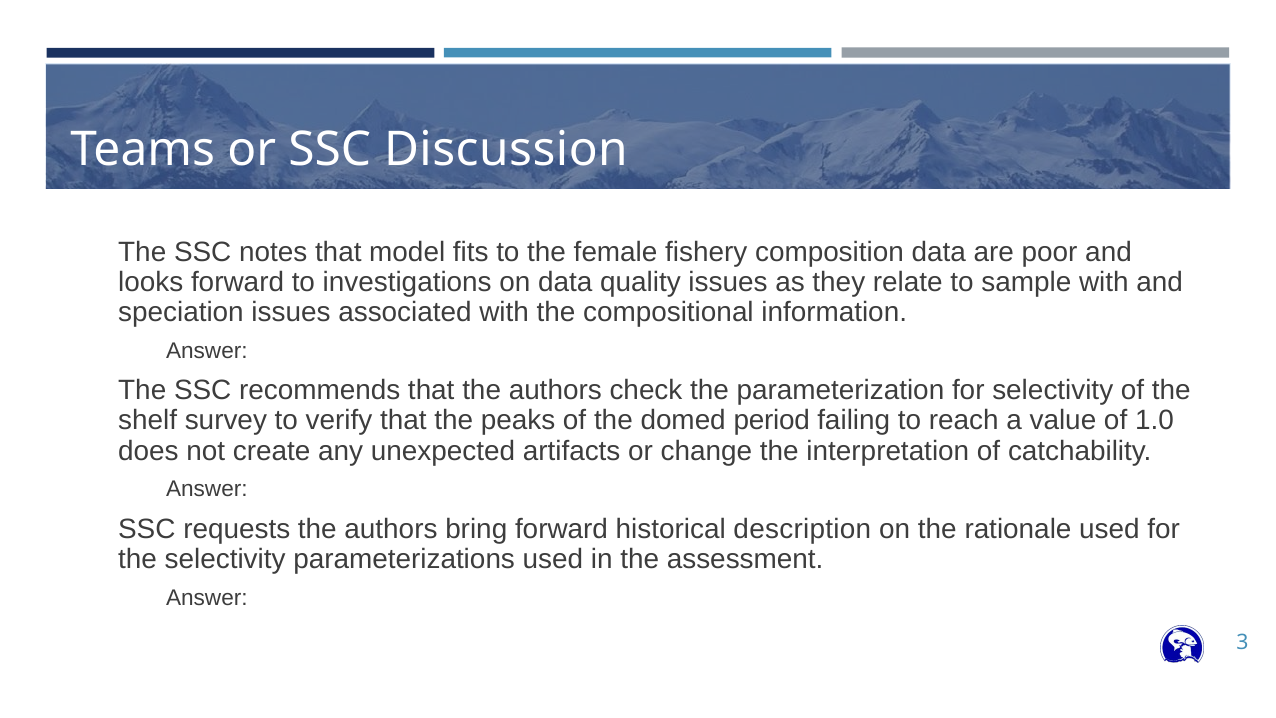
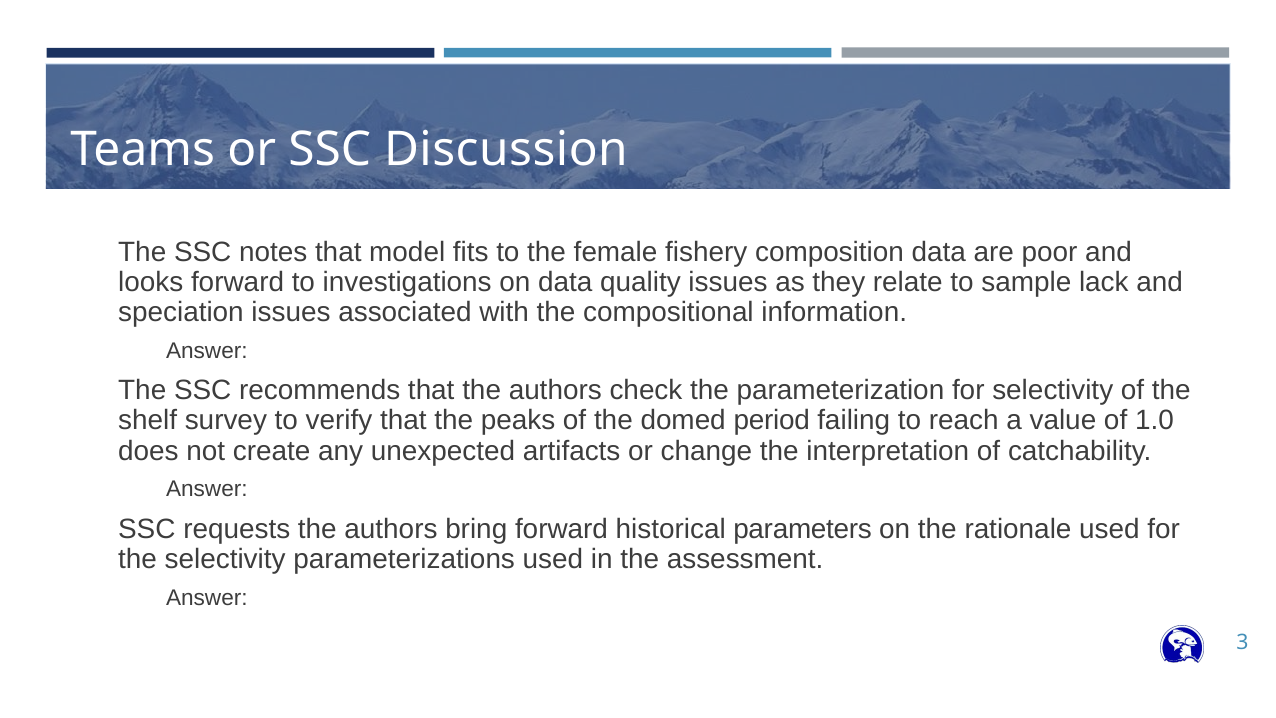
sample with: with -> lack (1104, 282)
description: description -> parameters (803, 529)
